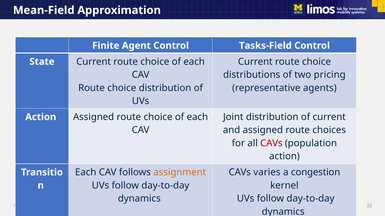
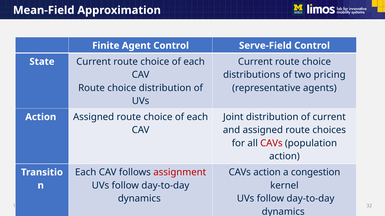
Tasks-Field: Tasks-Field -> Serve-Field (265, 46)
assignment colour: orange -> red (180, 173)
CAVs varies: varies -> action (267, 173)
